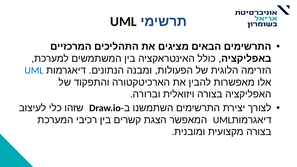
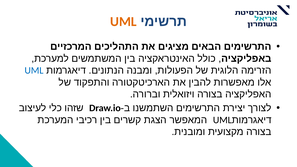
UML colour: black -> orange (123, 22)
